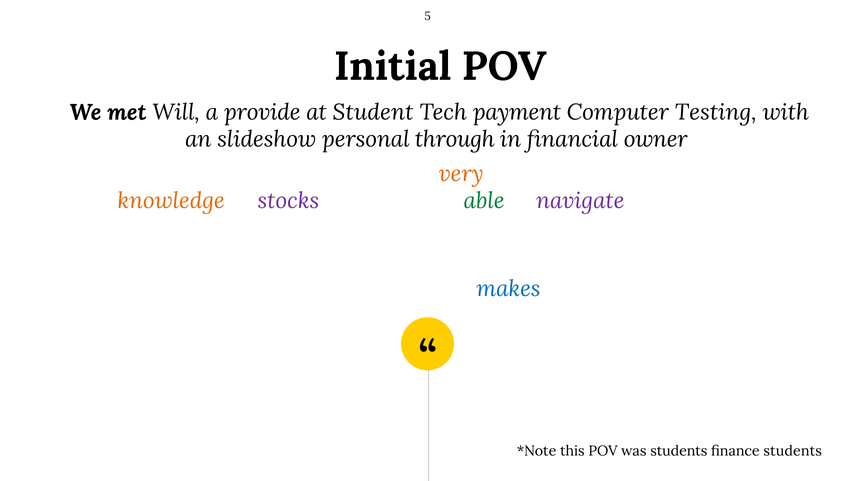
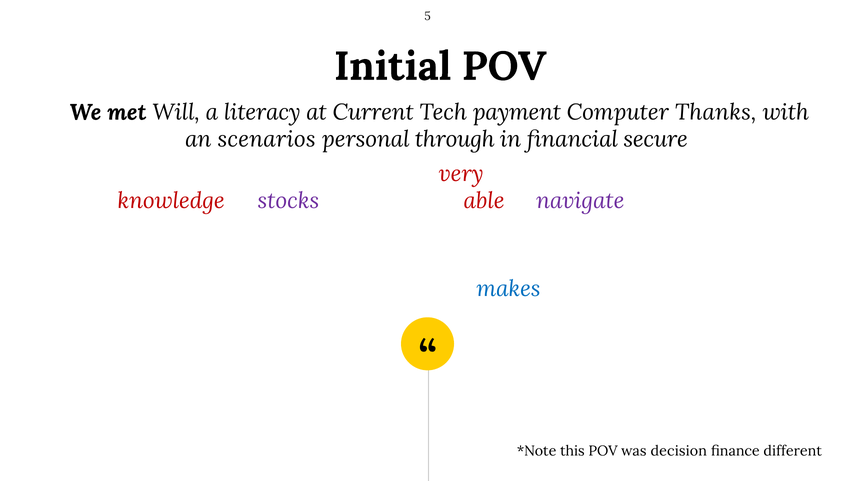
provide: provide -> literacy (262, 112)
Student: Student -> Current (373, 112)
Testing: Testing -> Thanks (716, 112)
slideshow: slideshow -> scenarios (267, 139)
financial owner: owner -> secure (656, 139)
very colour: orange -> red (461, 174)
knowledge colour: orange -> red (171, 201)
able colour: green -> red (484, 201)
was students: students -> decision (679, 451)
finance students: students -> different (793, 451)
